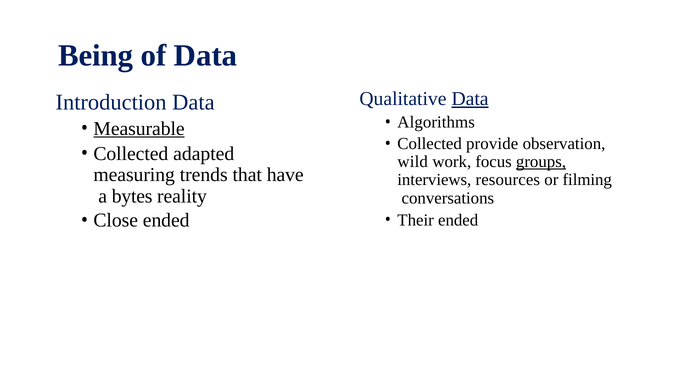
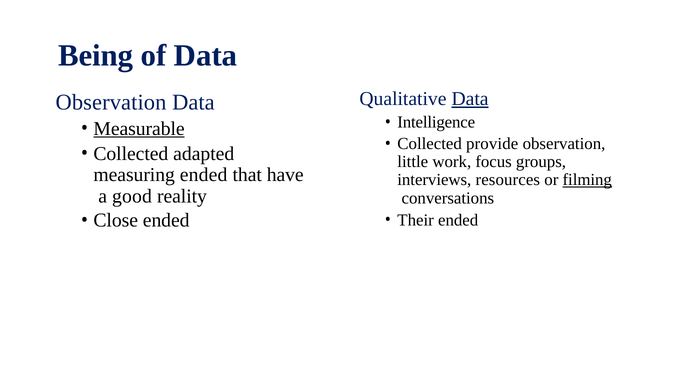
Introduction: Introduction -> Observation (111, 102)
Algorithms: Algorithms -> Intelligence (436, 122)
wild: wild -> little (413, 162)
groups underline: present -> none (541, 162)
measuring trends: trends -> ended (204, 175)
filming underline: none -> present (587, 180)
bytes: bytes -> good (132, 196)
